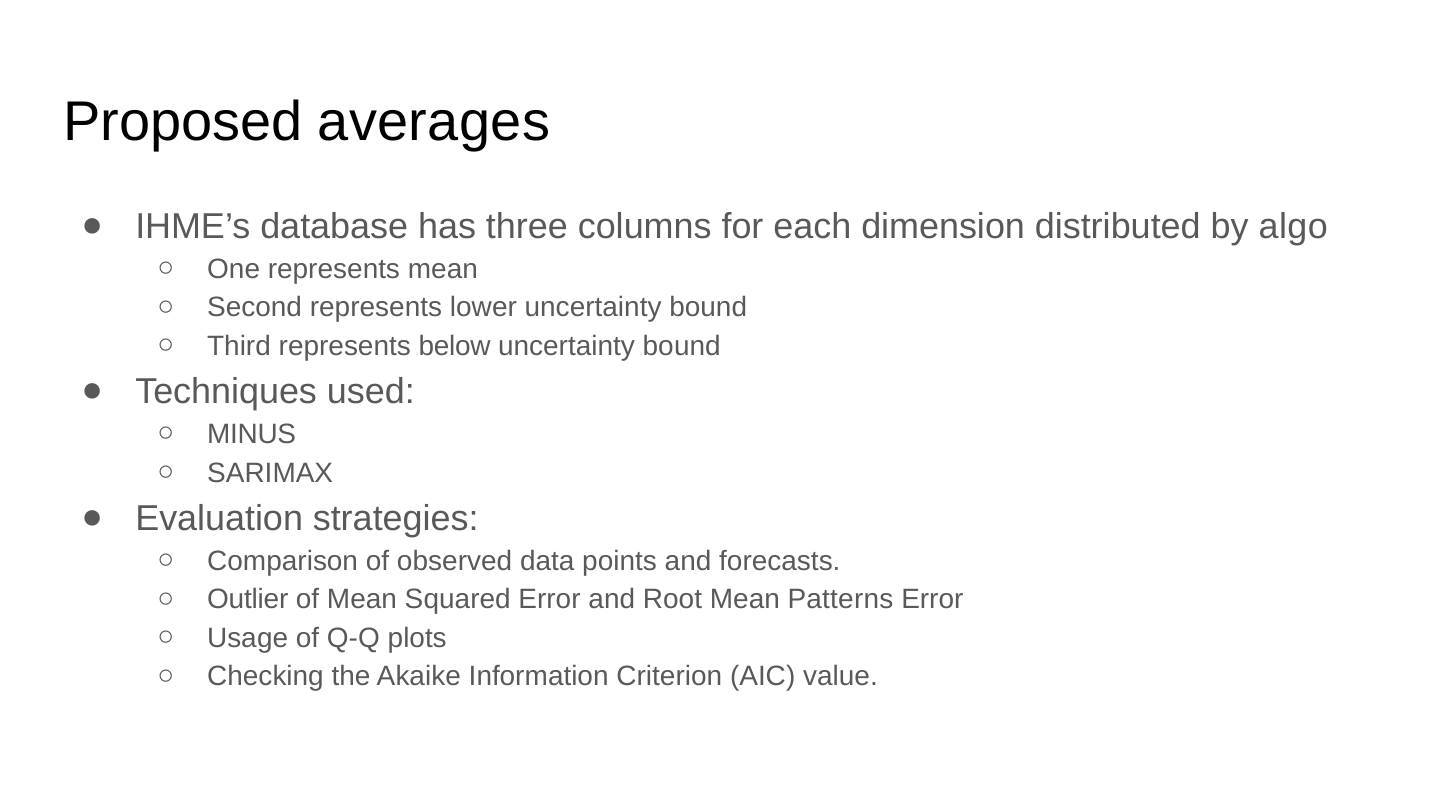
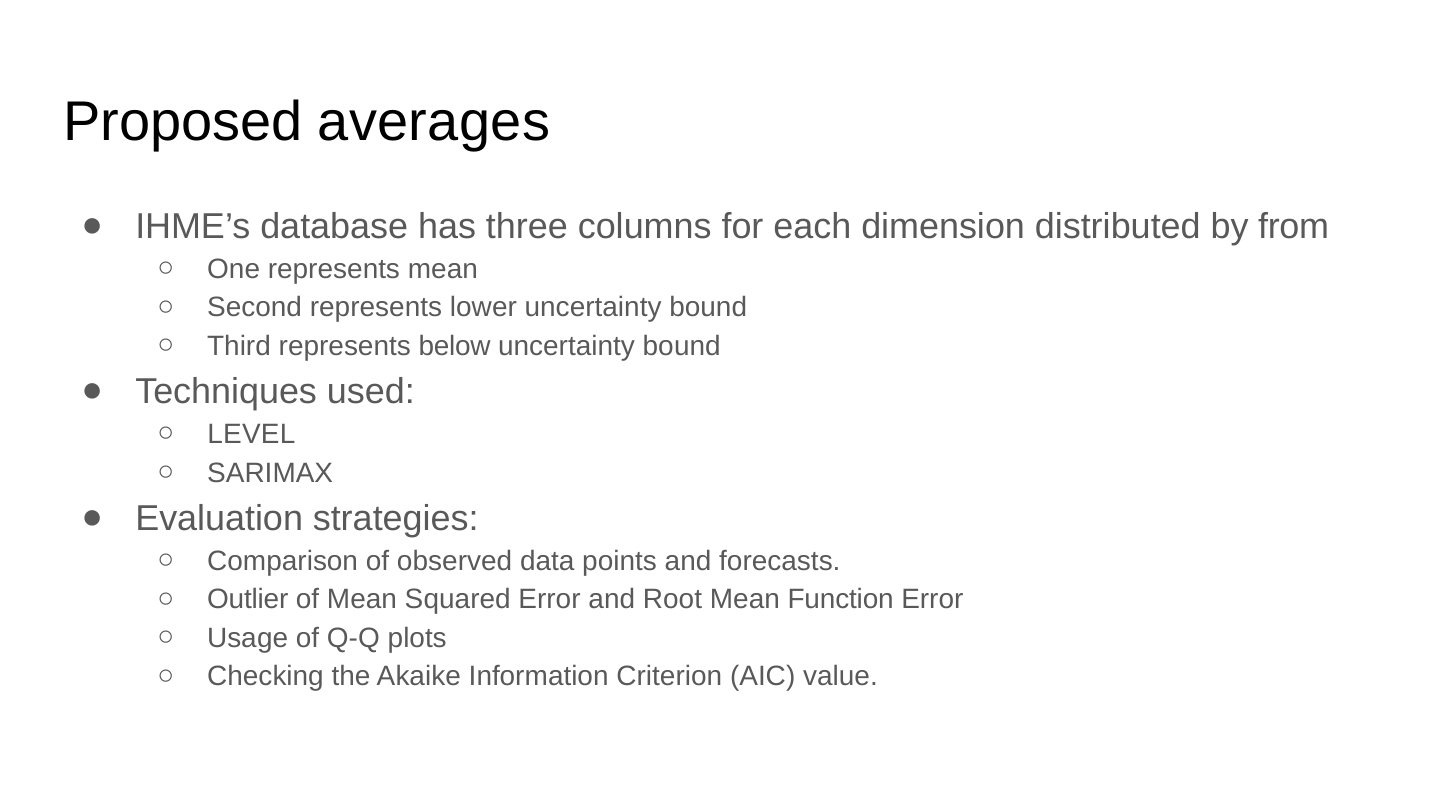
algo: algo -> from (1294, 226)
MINUS: MINUS -> LEVEL (251, 434)
Patterns: Patterns -> Function (841, 599)
